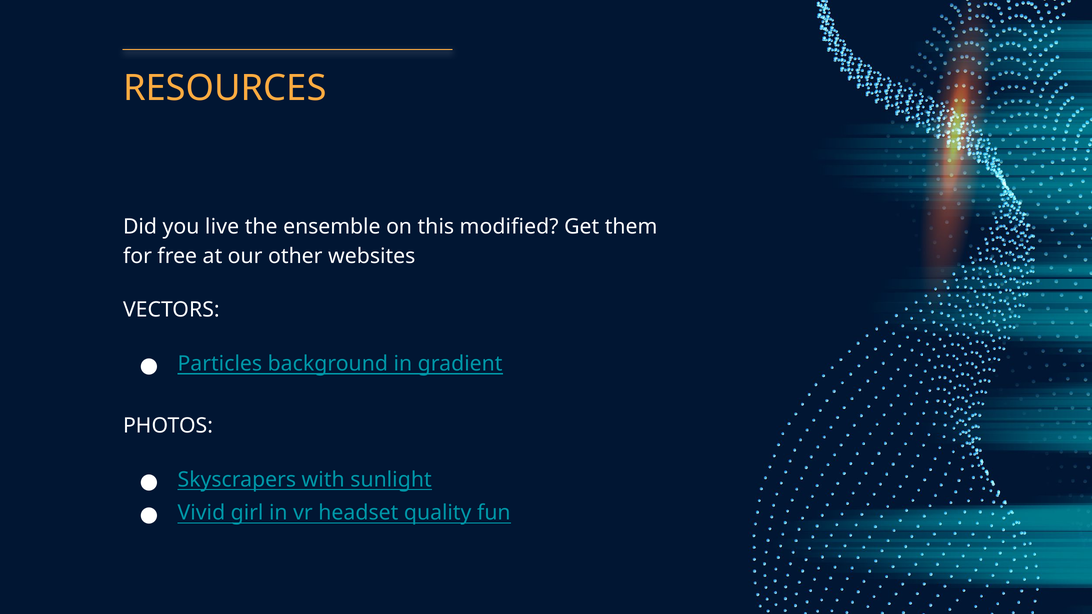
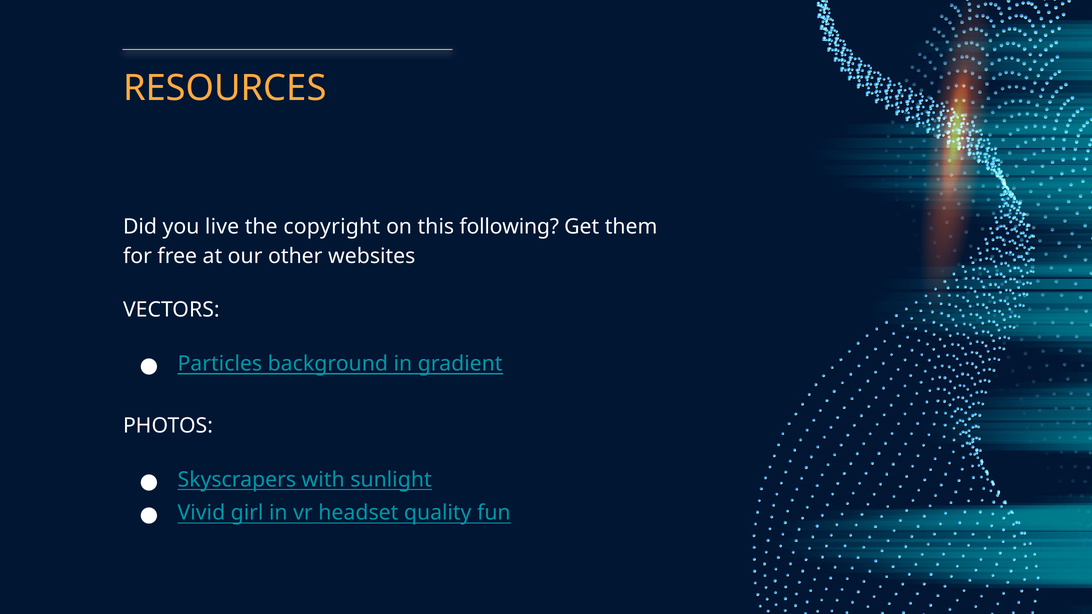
ensemble: ensemble -> copyright (332, 227)
modified: modified -> following (509, 227)
